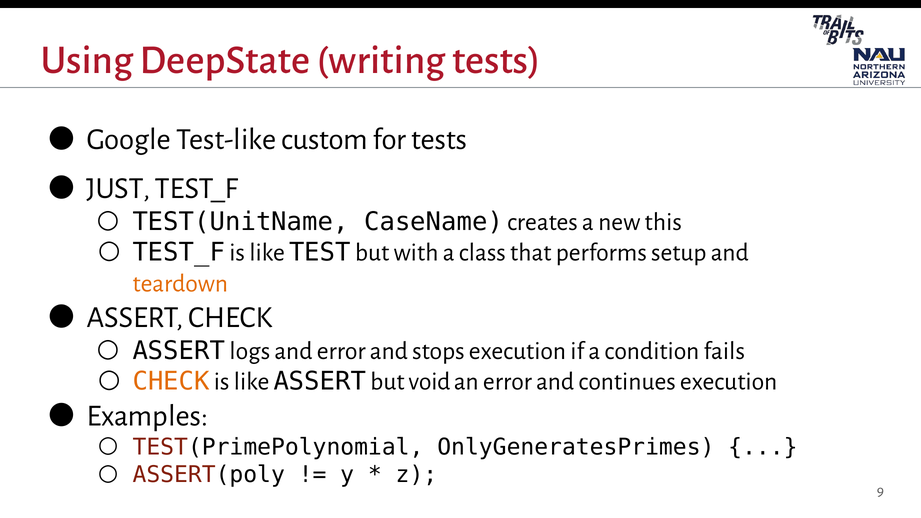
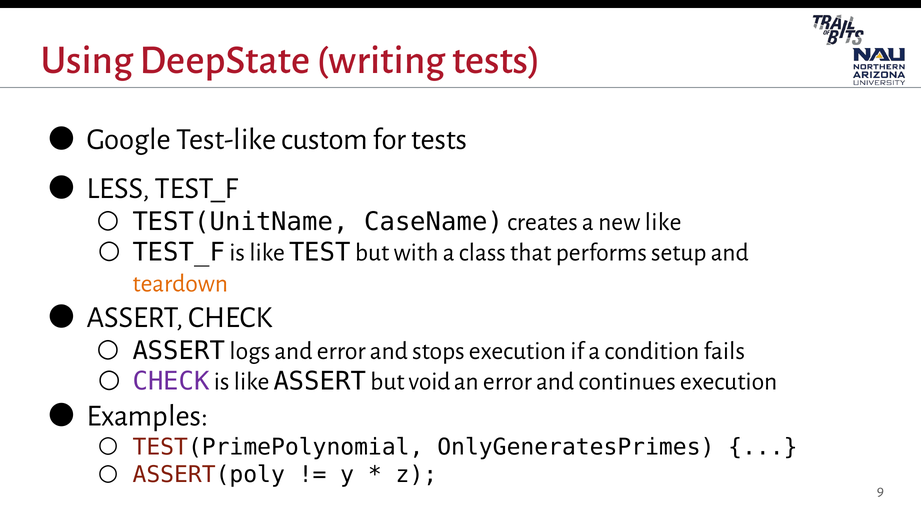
JUST: JUST -> LESS (118, 188)
new this: this -> like (663, 222)
CHECK colour: orange -> purple (171, 381)
